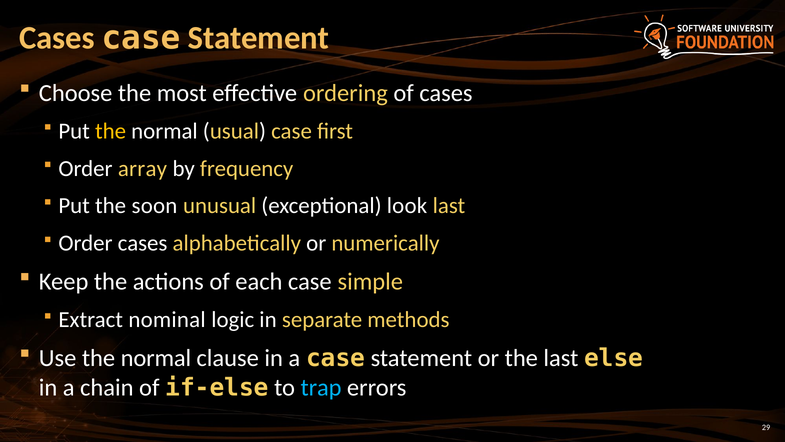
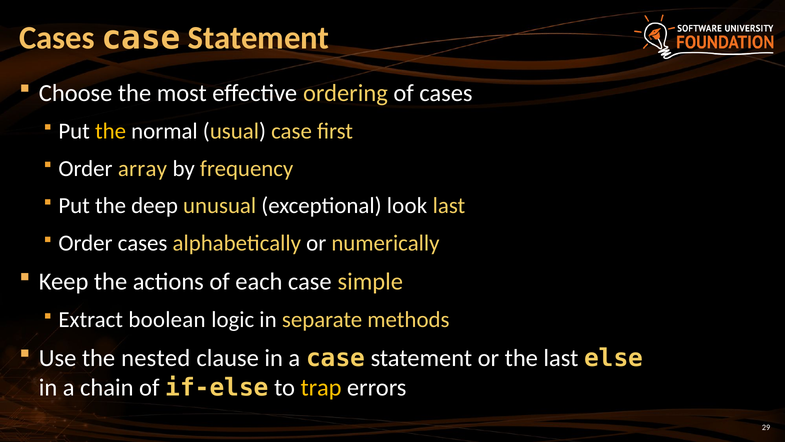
soon: soon -> deep (155, 206)
nominal: nominal -> boolean (167, 320)
Use the normal: normal -> nested (156, 358)
trap colour: light blue -> yellow (321, 388)
